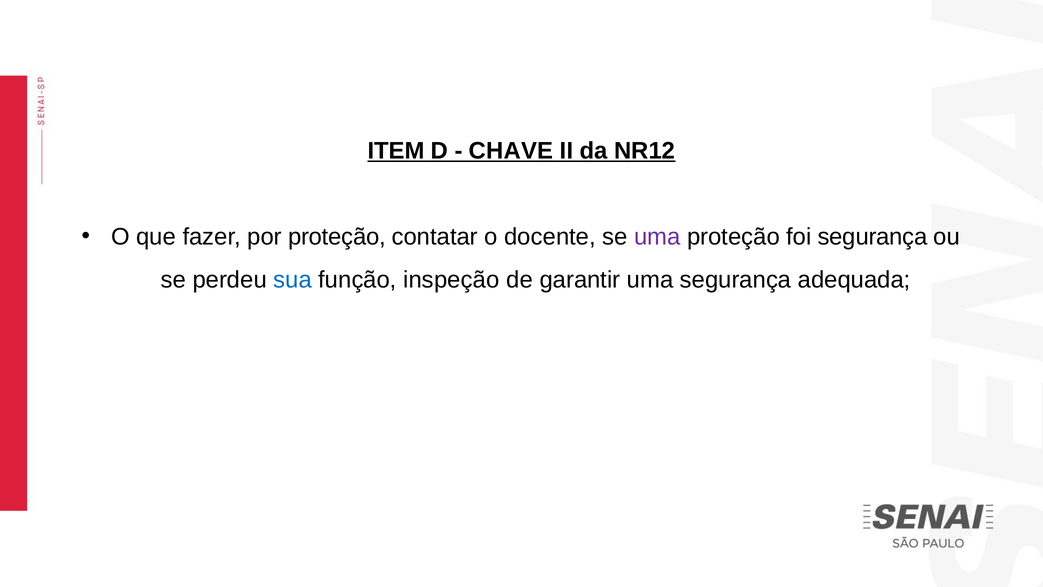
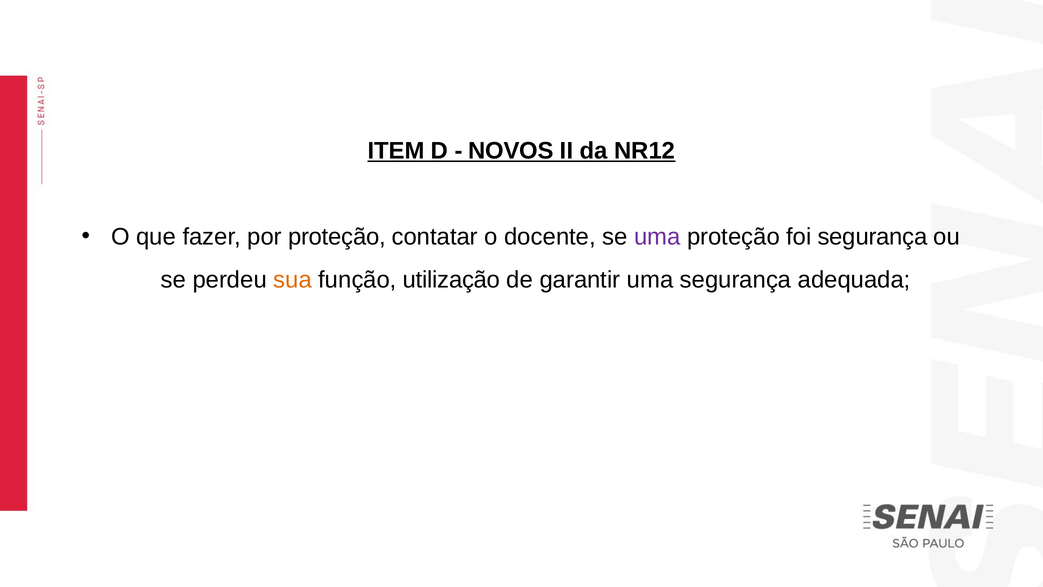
CHAVE: CHAVE -> NOVOS (511, 151)
sua colour: blue -> orange (293, 280)
inspeção: inspeção -> utilização (452, 280)
